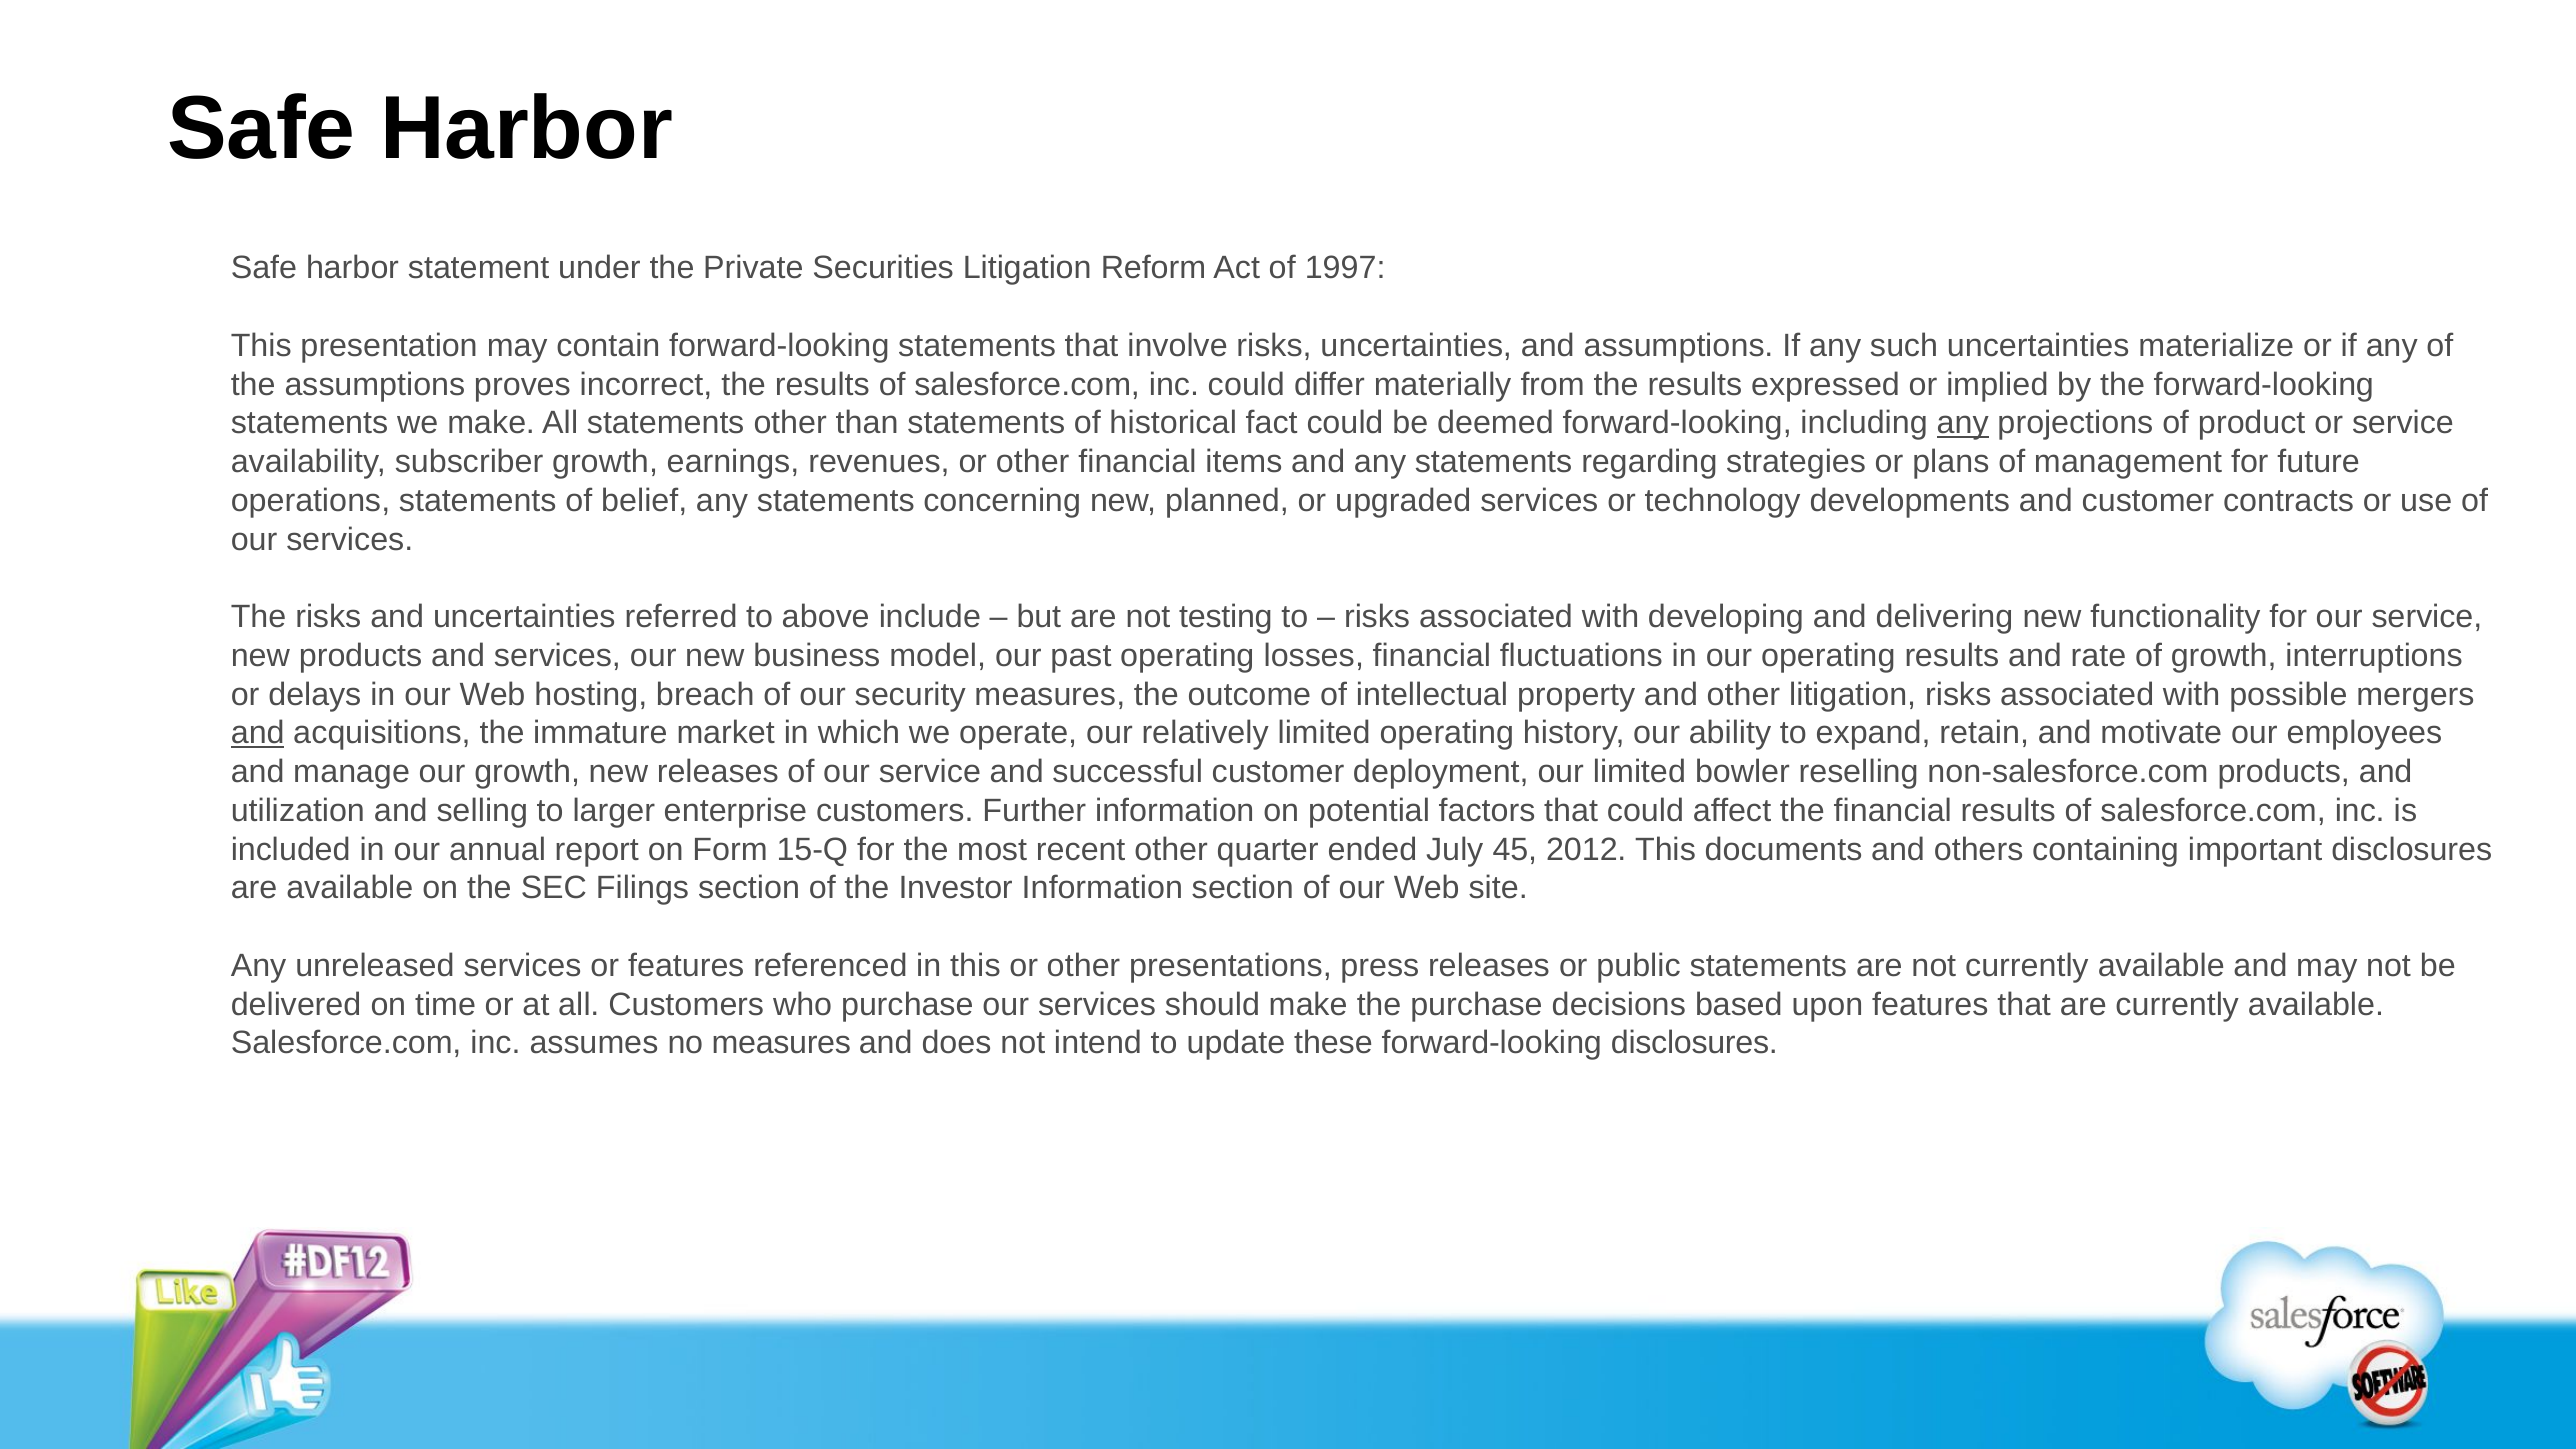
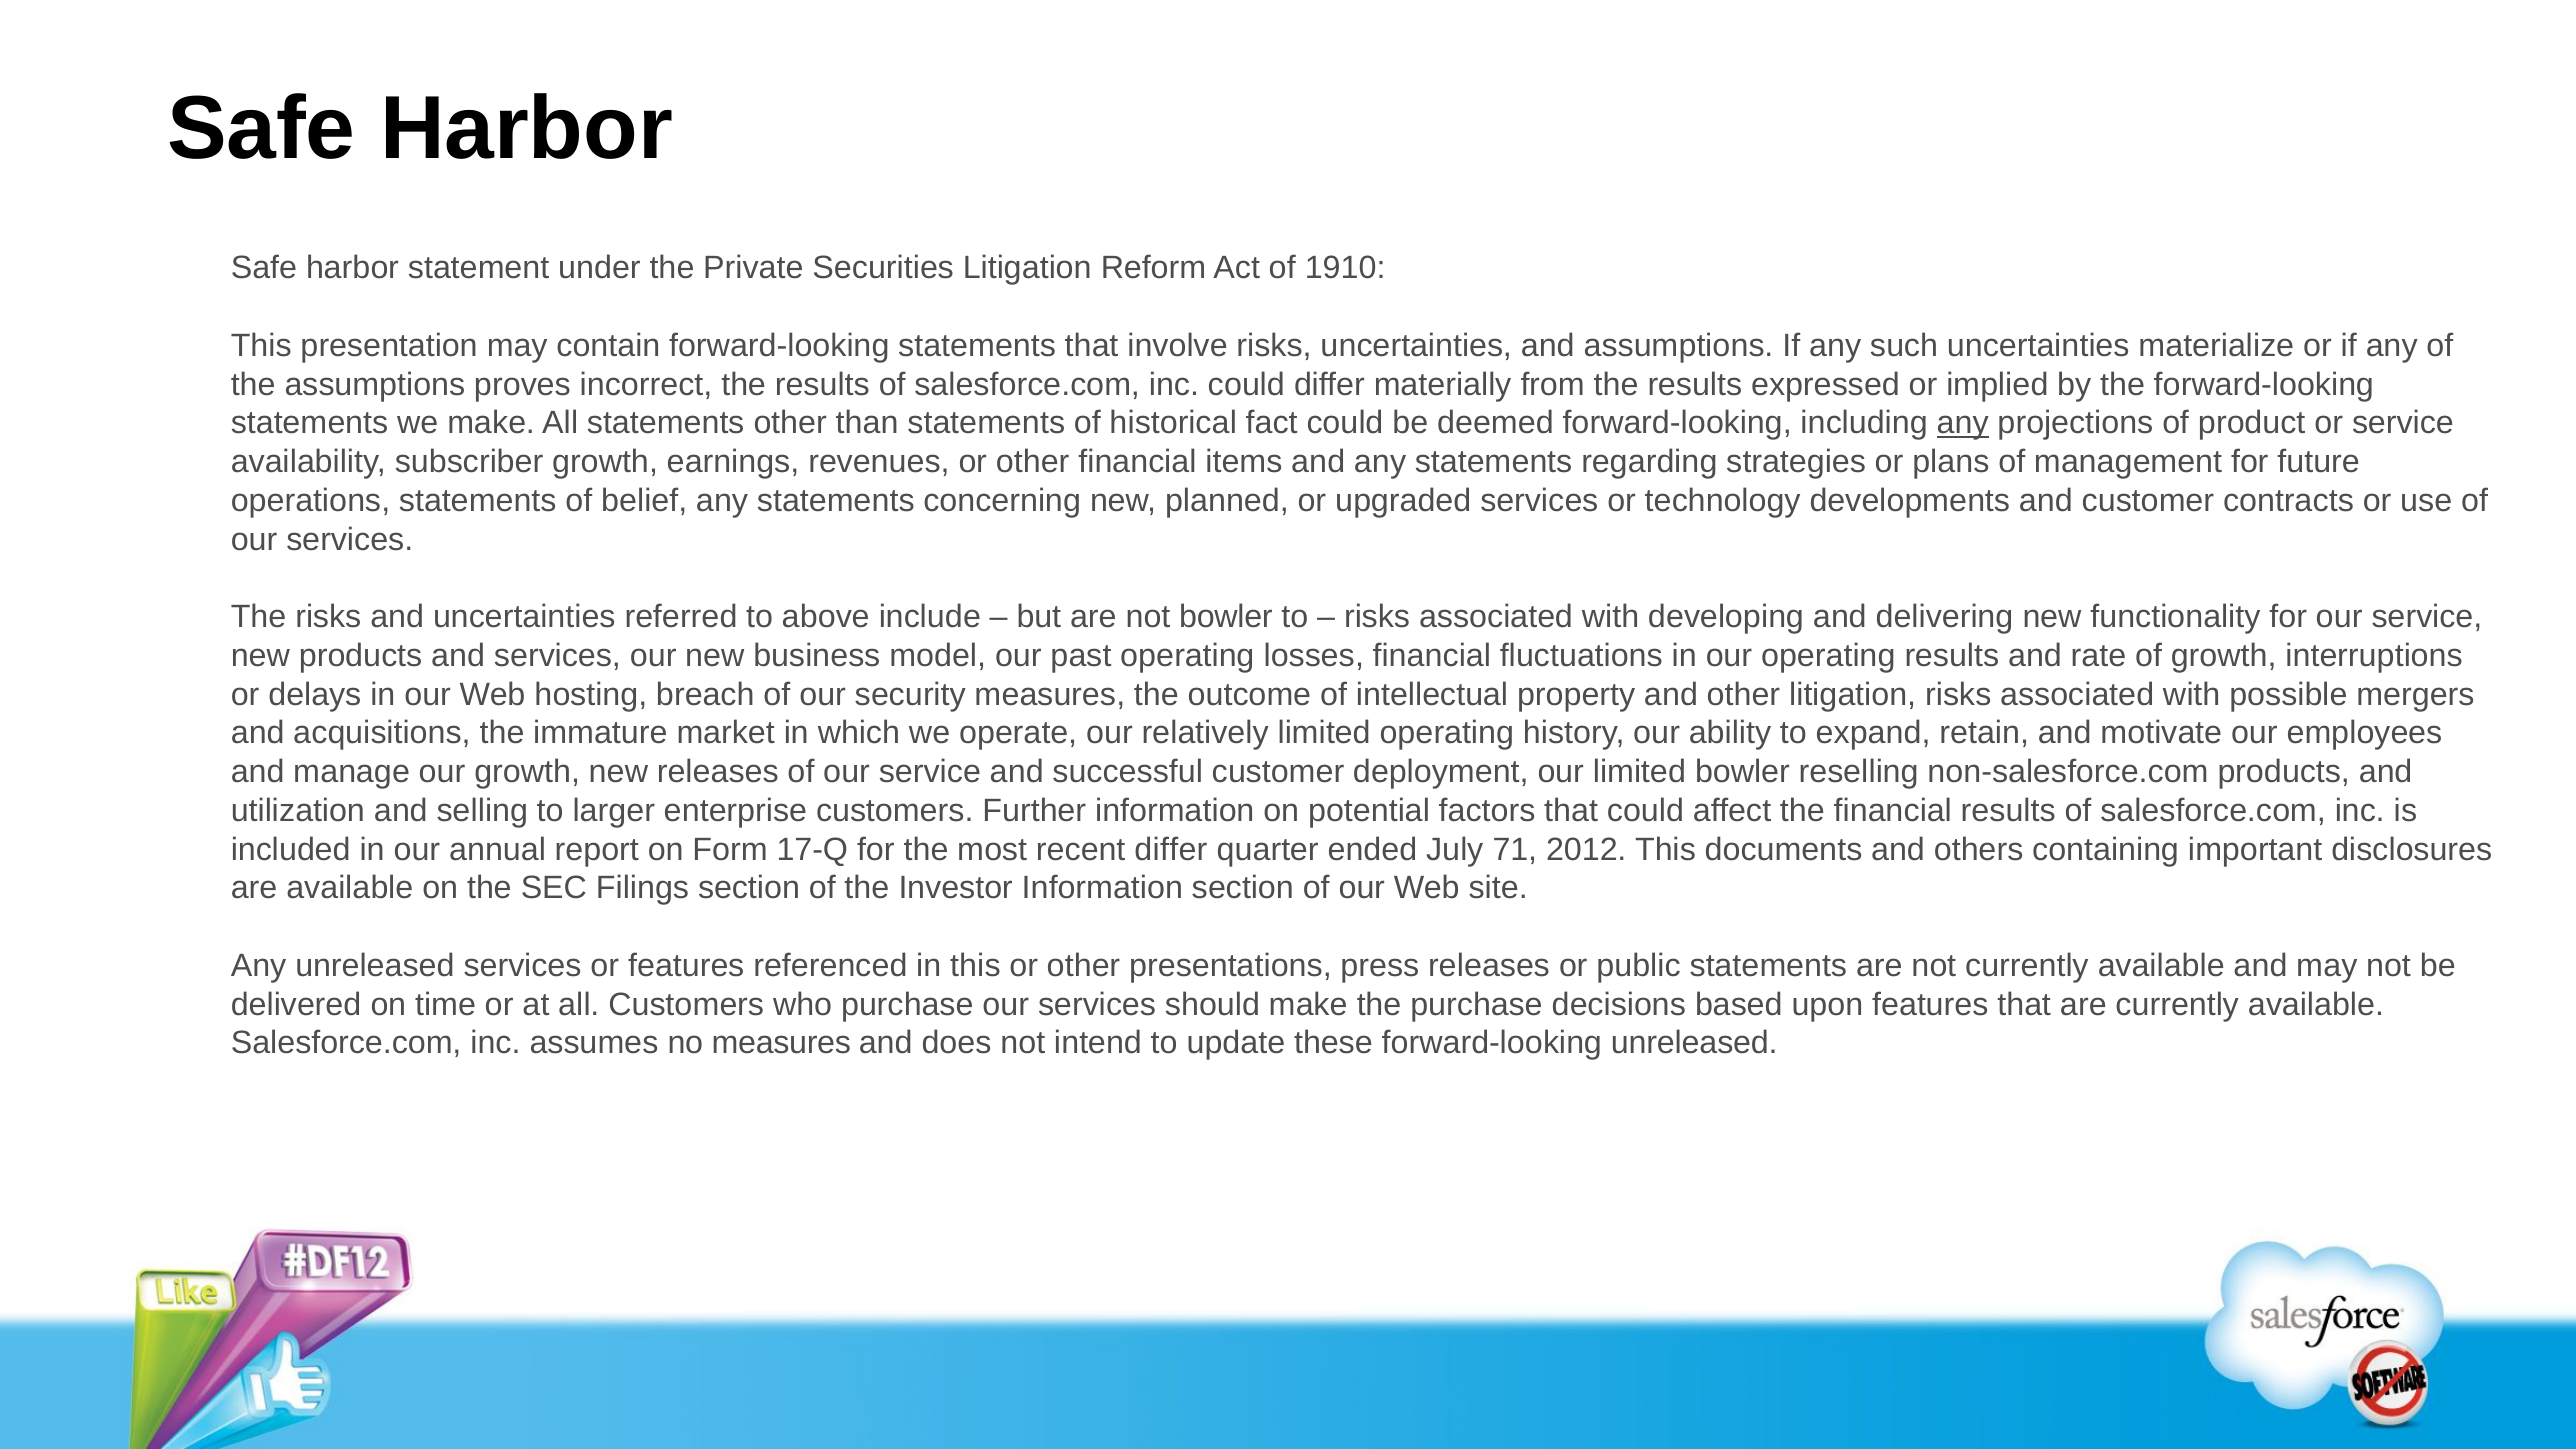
1997: 1997 -> 1910 (1345, 268)
not testing: testing -> bowler (1226, 617)
and underline: present -> none (258, 733)
15-Q: 15-Q -> 17-Q (812, 849)
recent other: other -> differ (1171, 849)
45: 45 -> 71 (1515, 849)
forward-looking disclosures: disclosures -> unreleased (1694, 1043)
